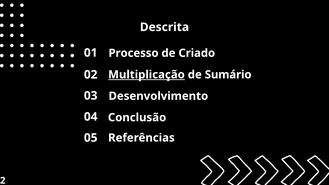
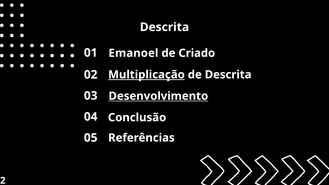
Processo: Processo -> Emanoel (133, 53)
de Sumário: Sumário -> Descrita (228, 75)
Desenvolvimento underline: none -> present (158, 96)
